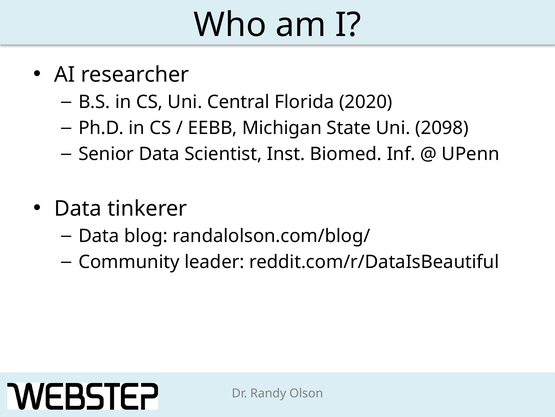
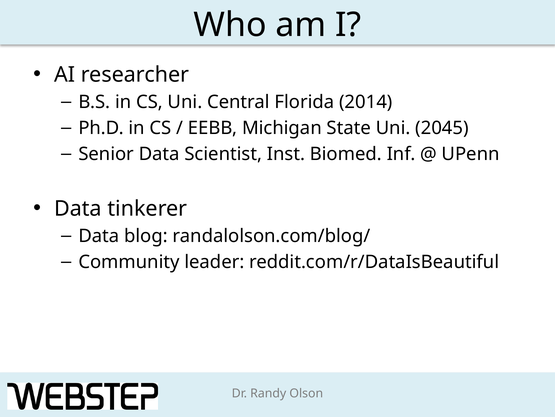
2020: 2020 -> 2014 (366, 102)
2098: 2098 -> 2045 (442, 128)
